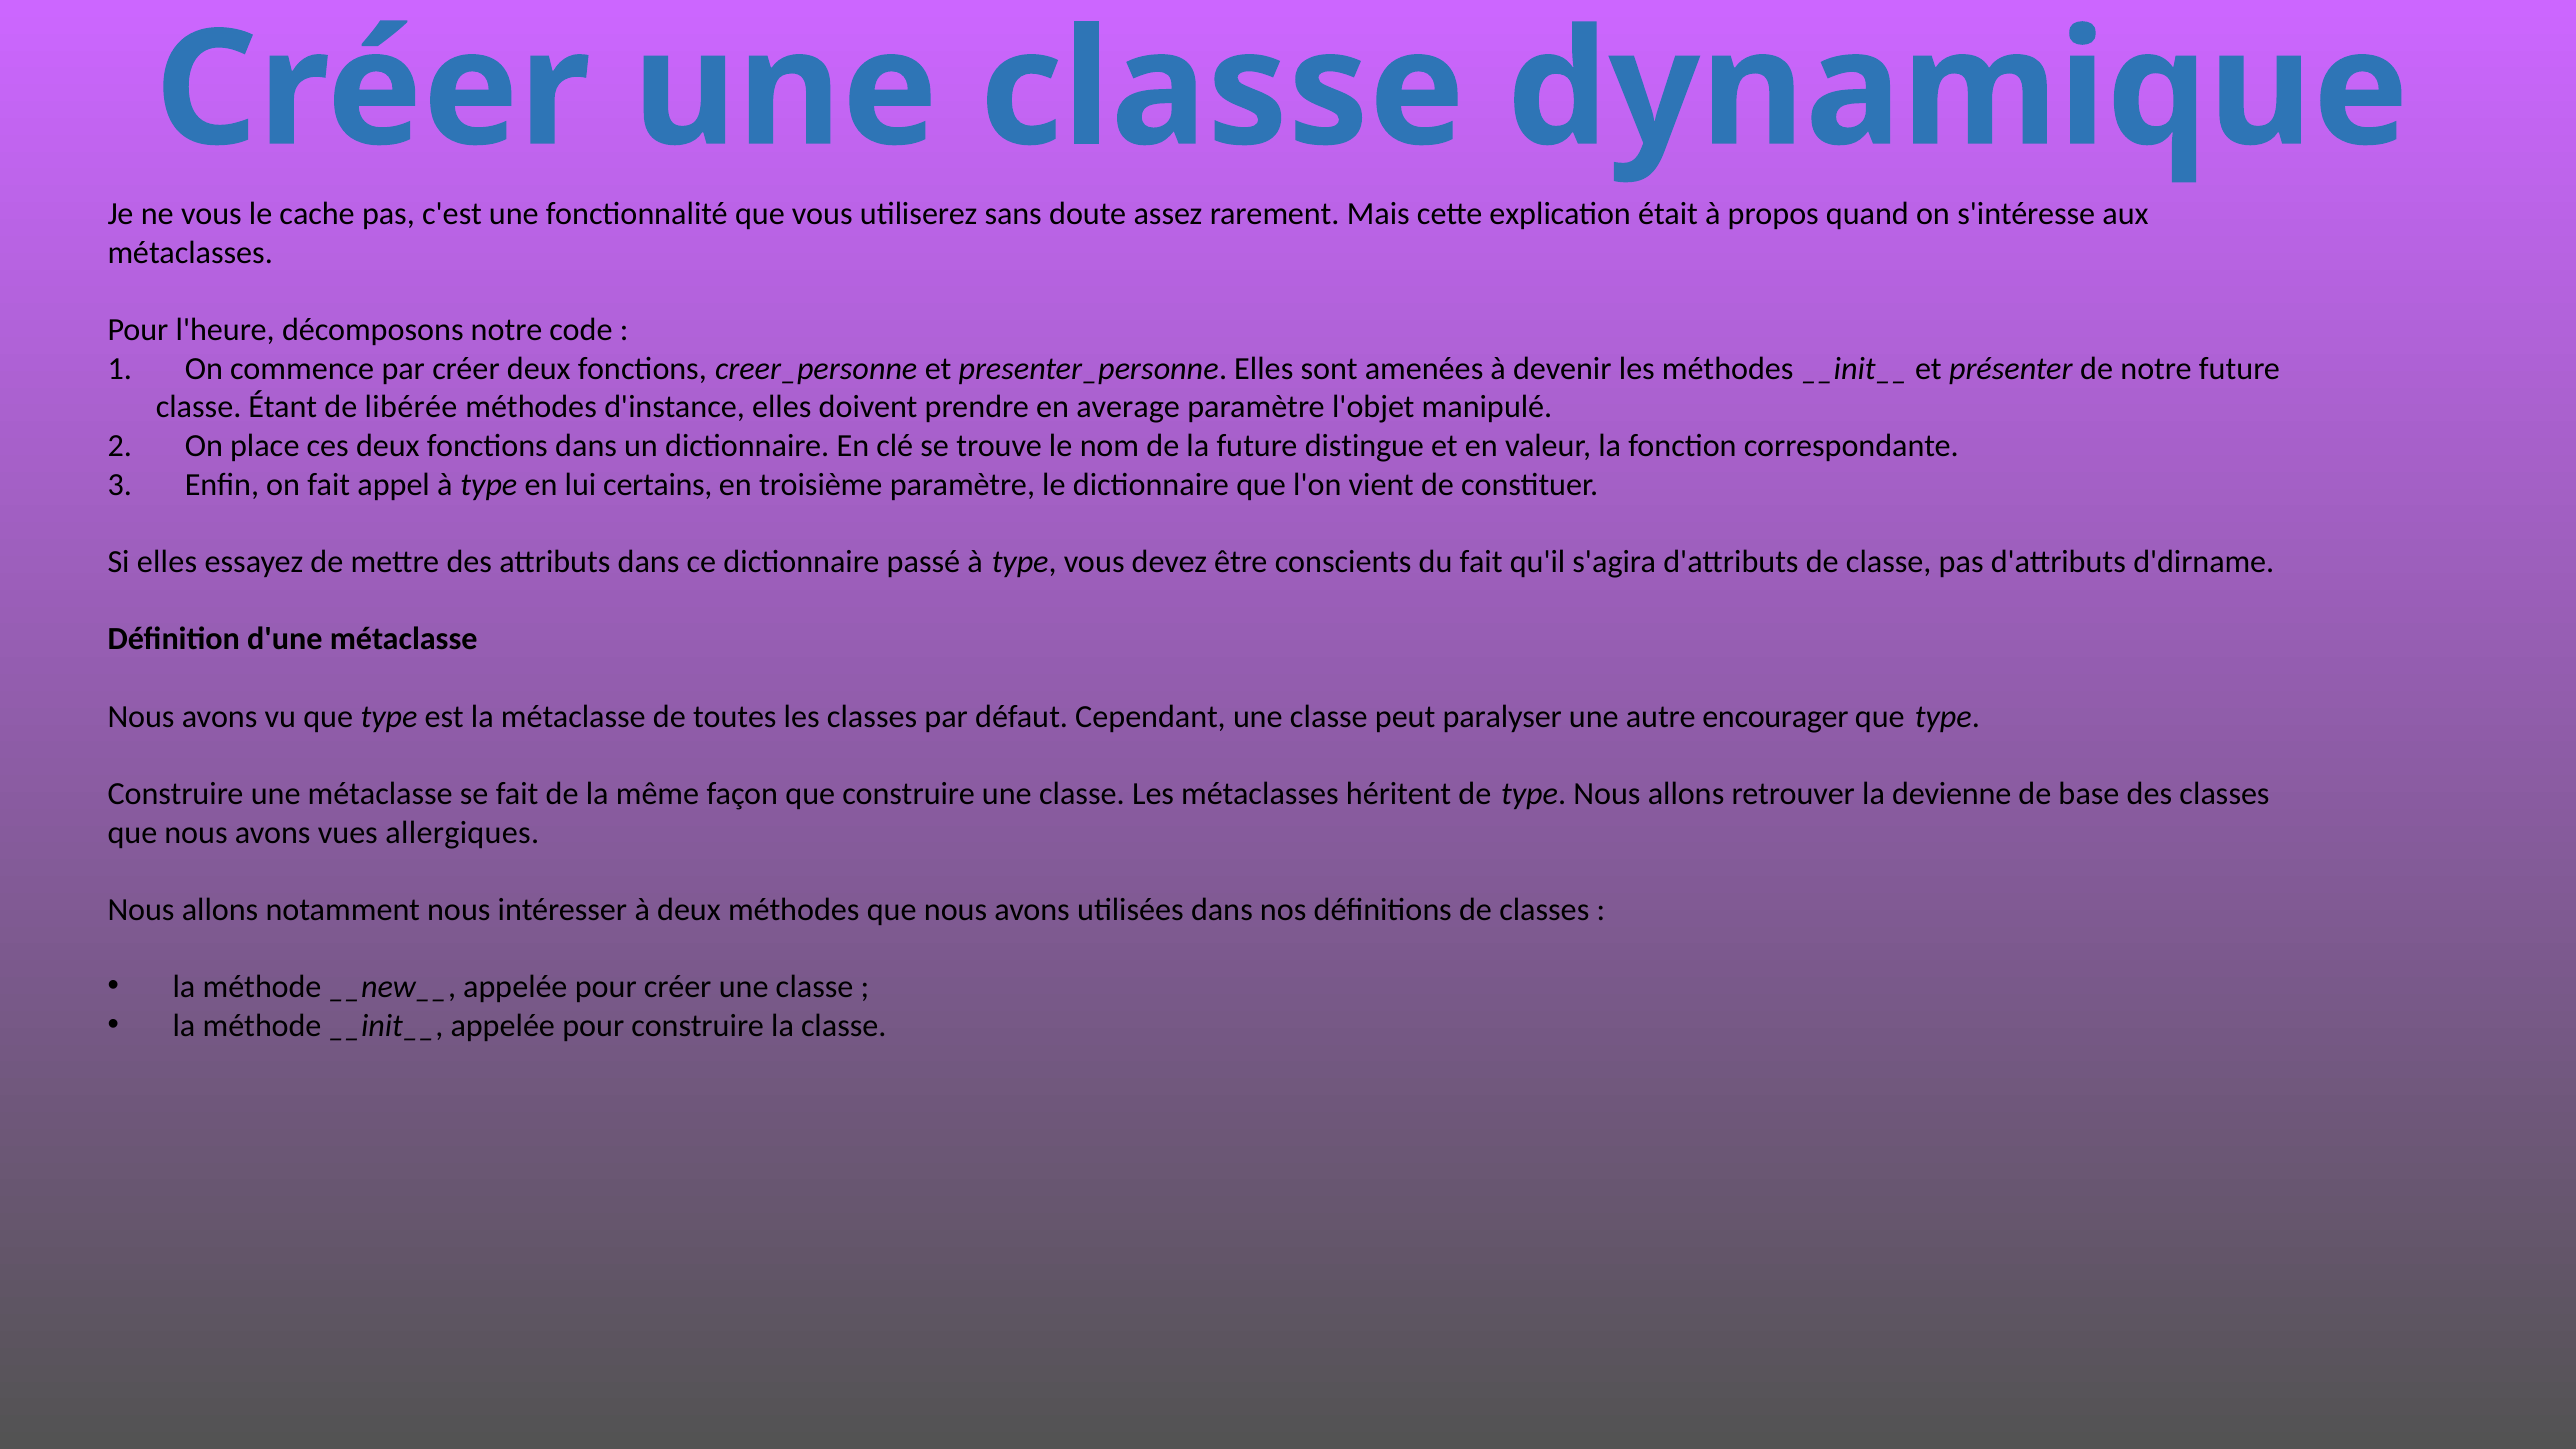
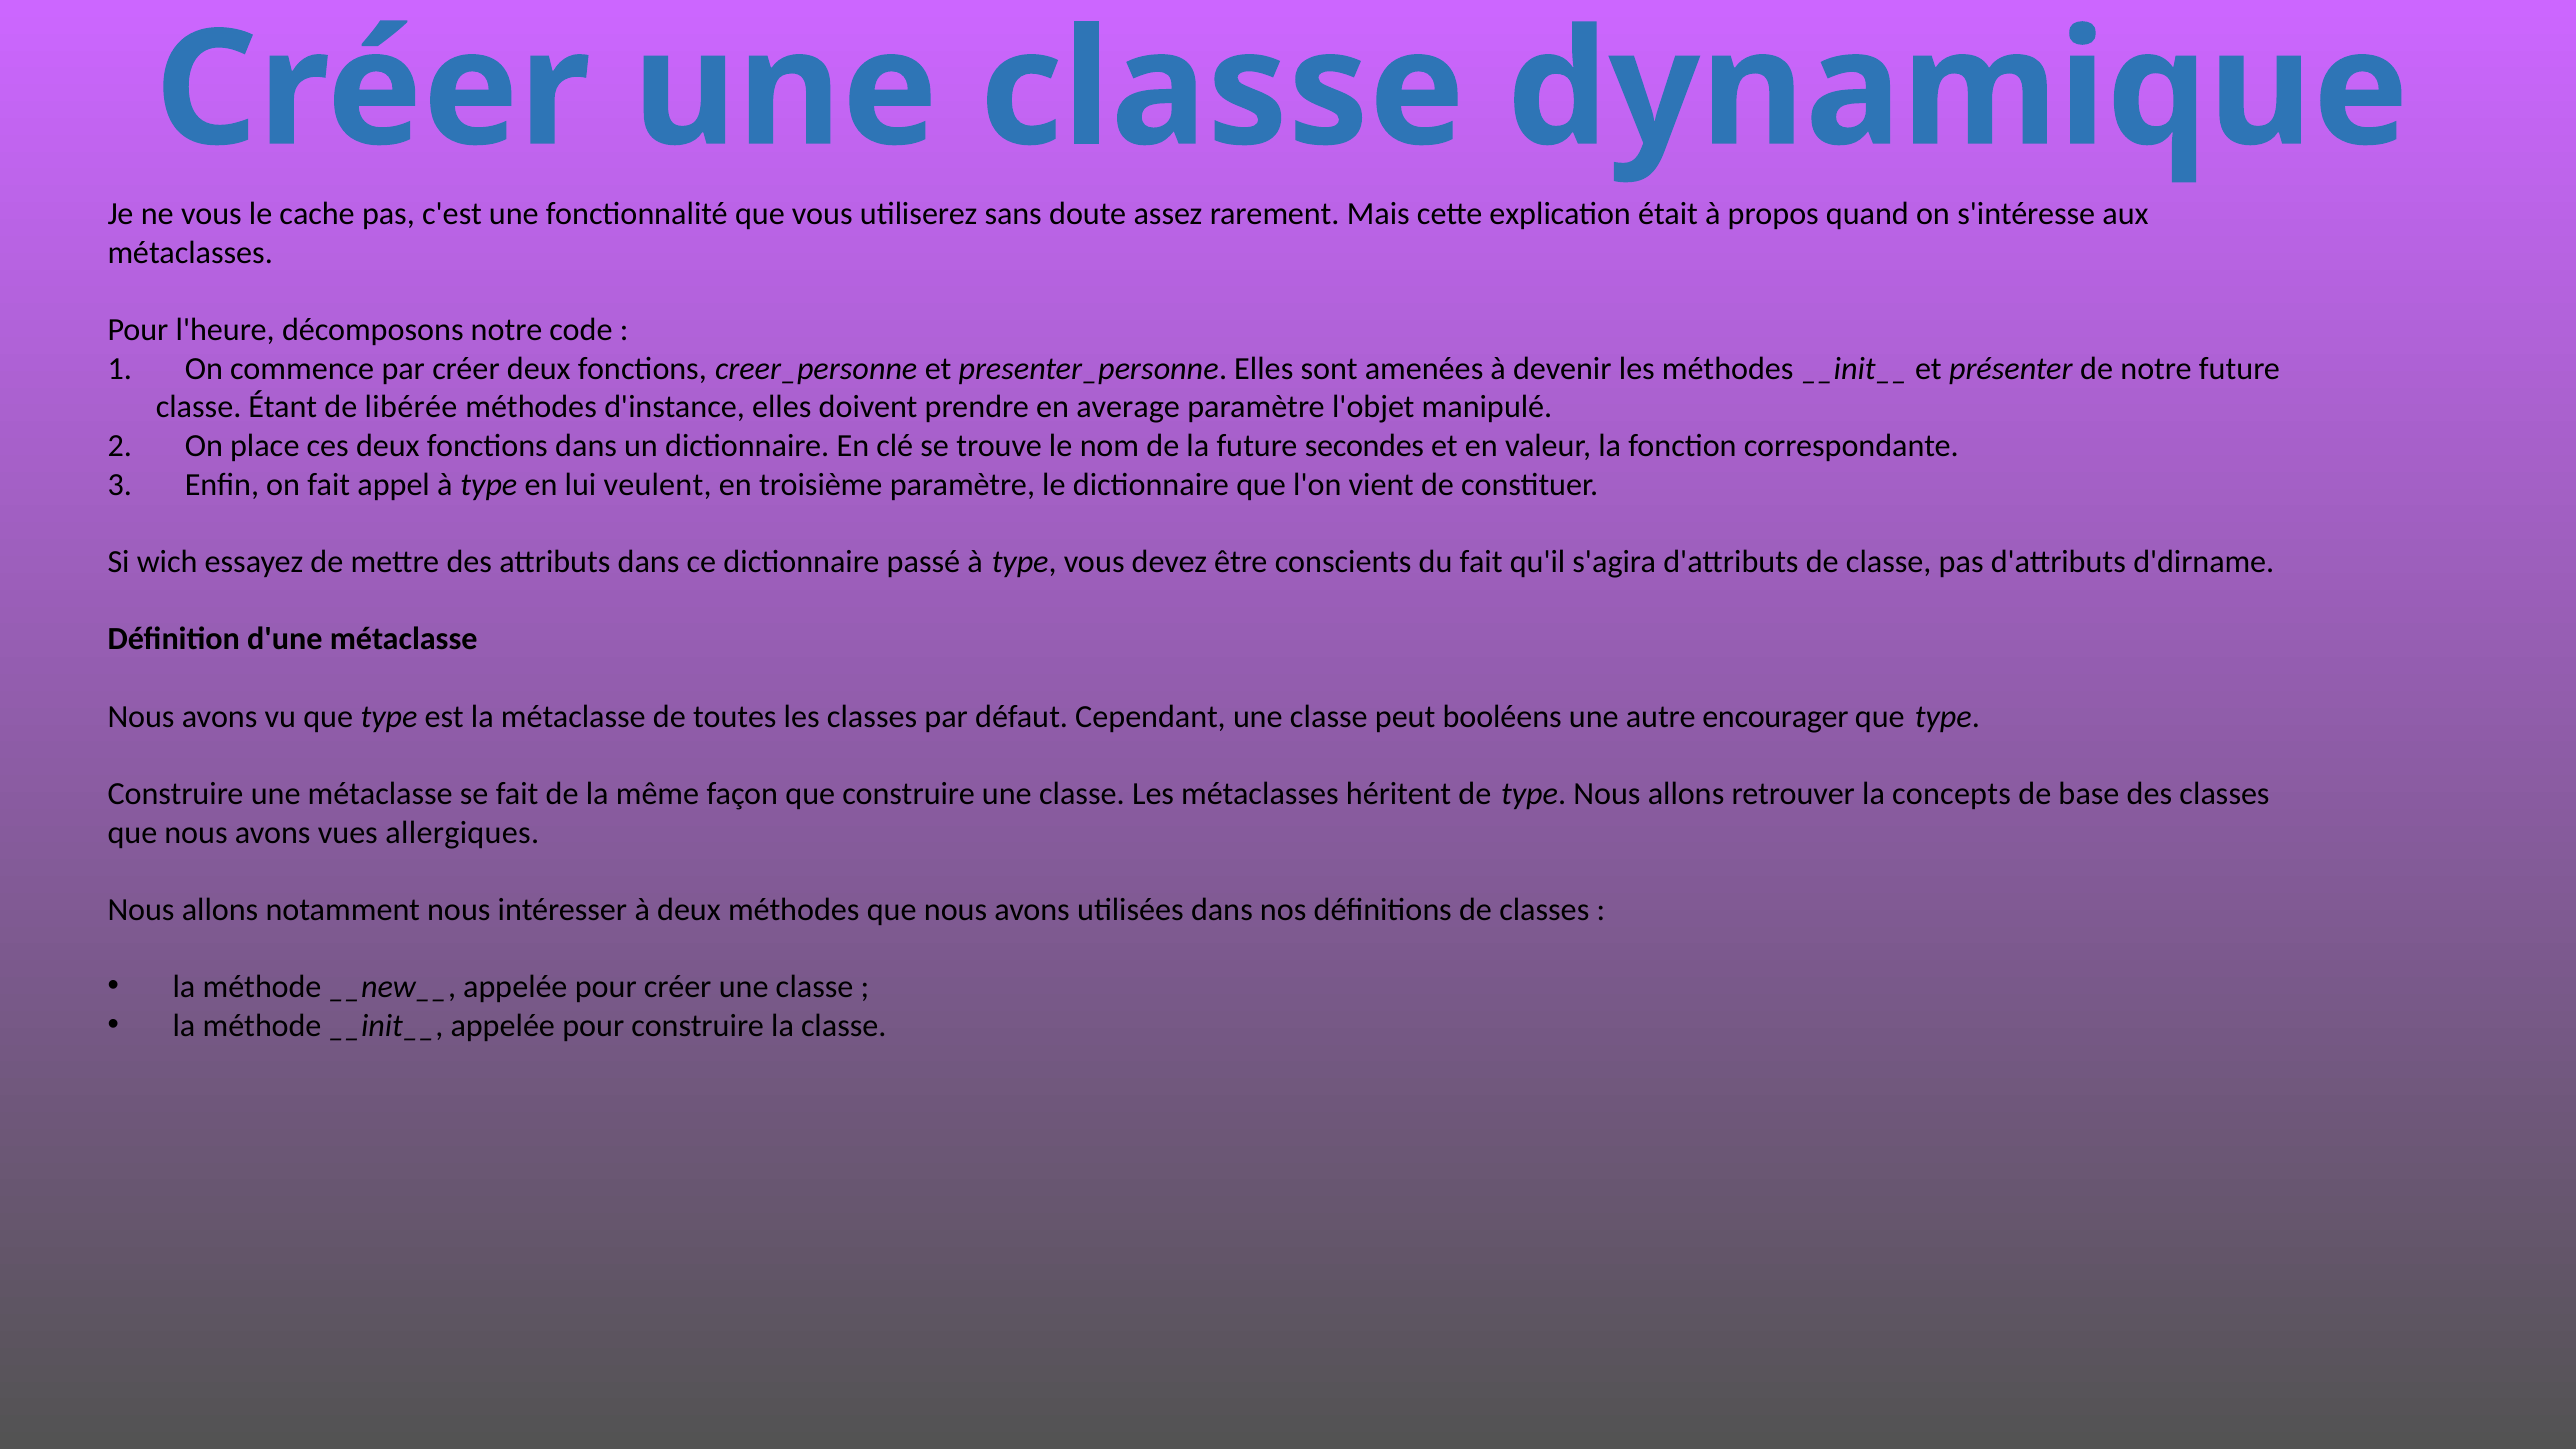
distingue: distingue -> secondes (1364, 446)
certains: certains -> veulent (658, 485)
Si elles: elles -> wich (167, 562)
paralyser: paralyser -> booléens (1502, 716)
devienne: devienne -> concepts (1951, 794)
